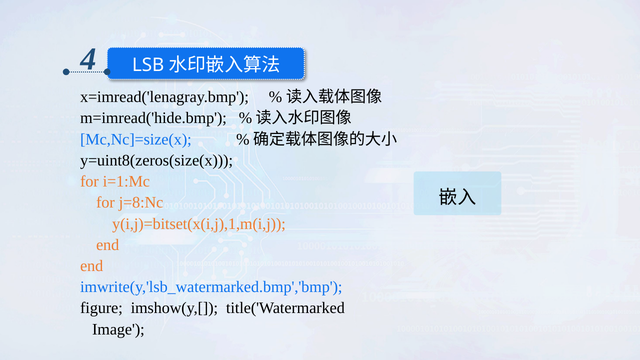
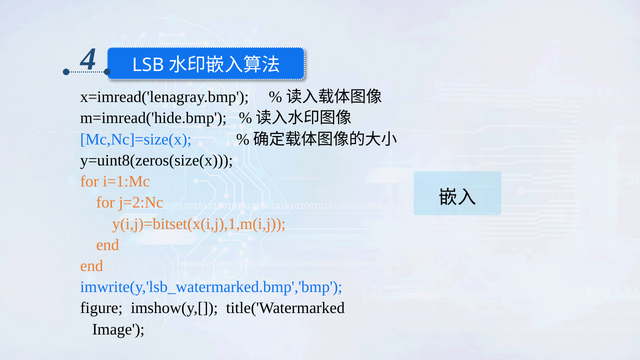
j=8:Nc: j=8:Nc -> j=2:Nc (141, 203)
